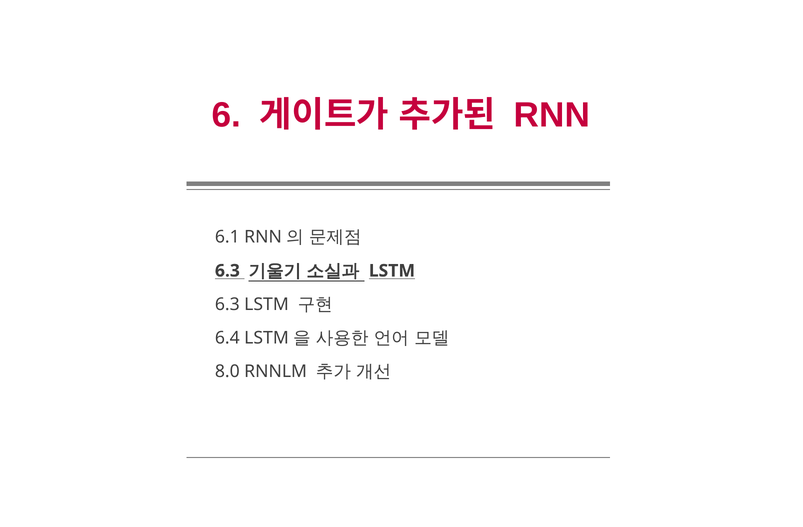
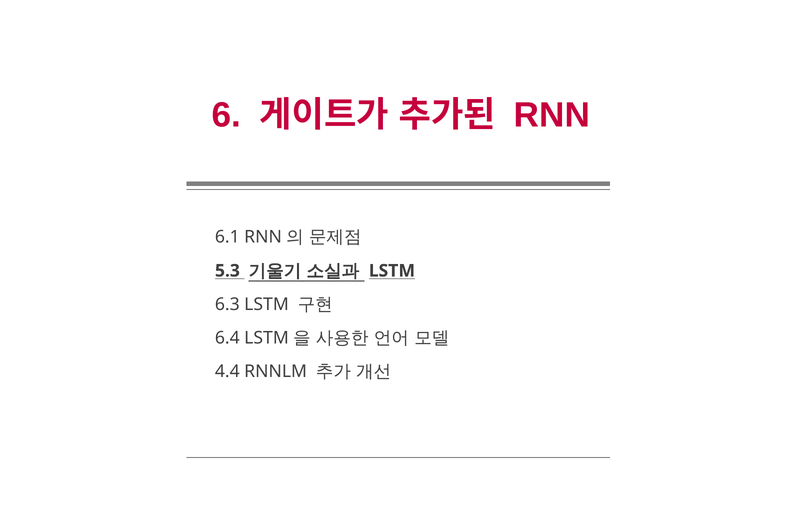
6.3: 6.3 -> 5.3 (227, 271)
8.0: 8.0 -> 4.4 (227, 372)
